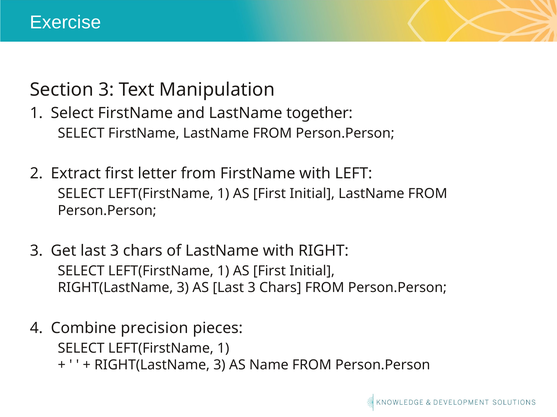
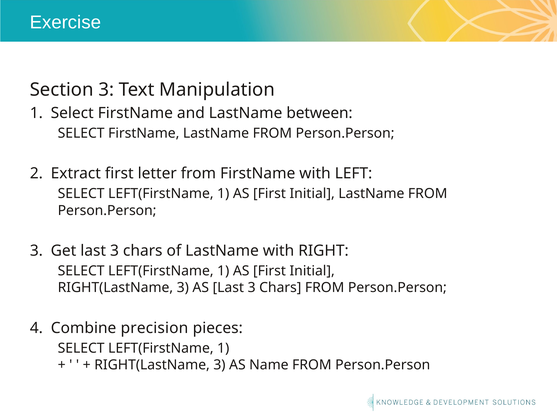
together: together -> between (320, 113)
